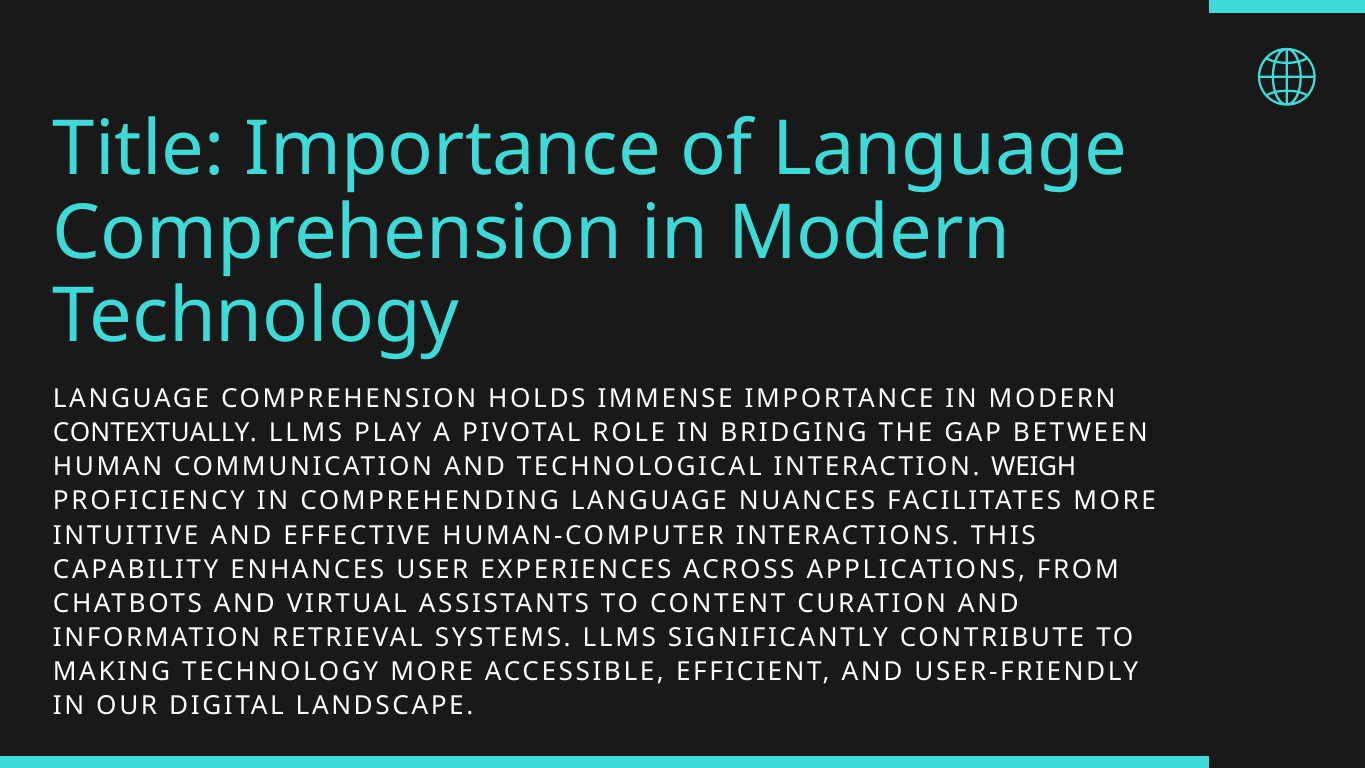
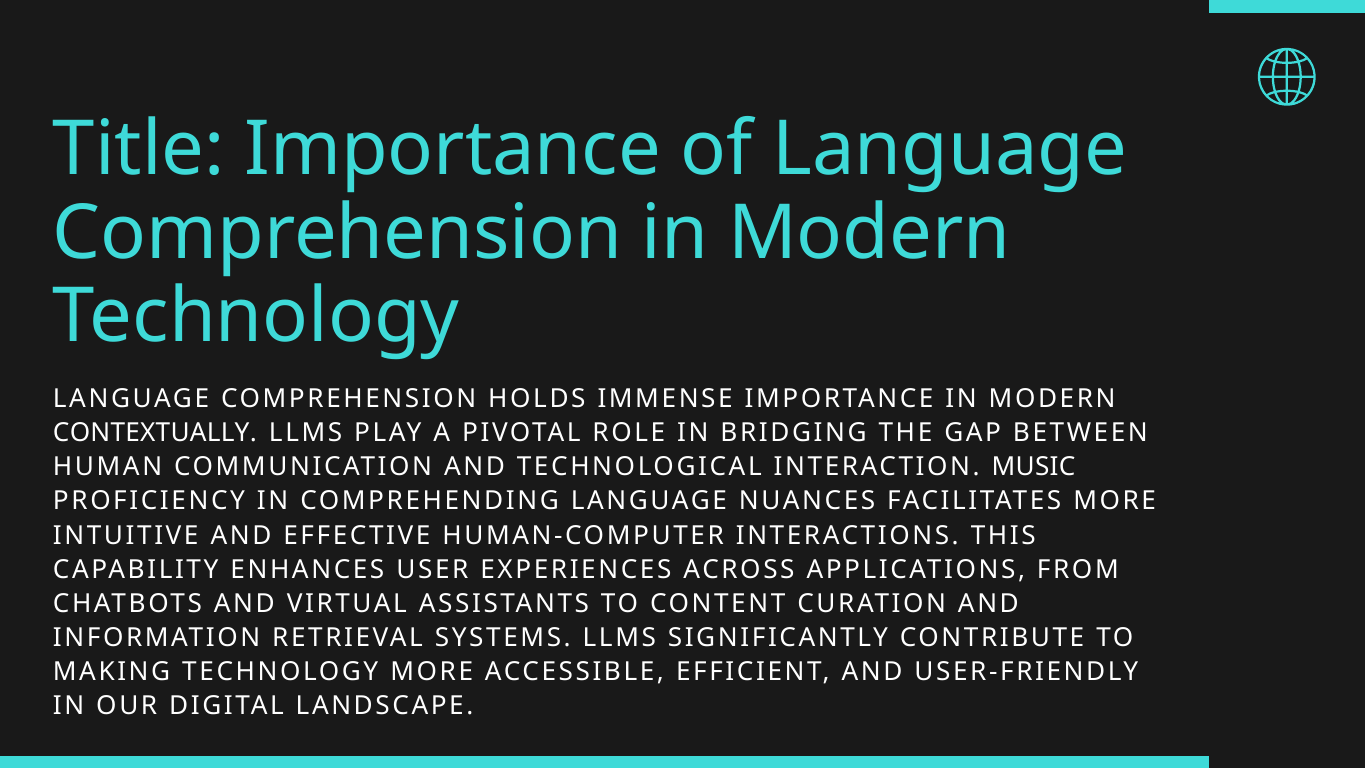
WEIGH: WEIGH -> MUSIC (1034, 467)
